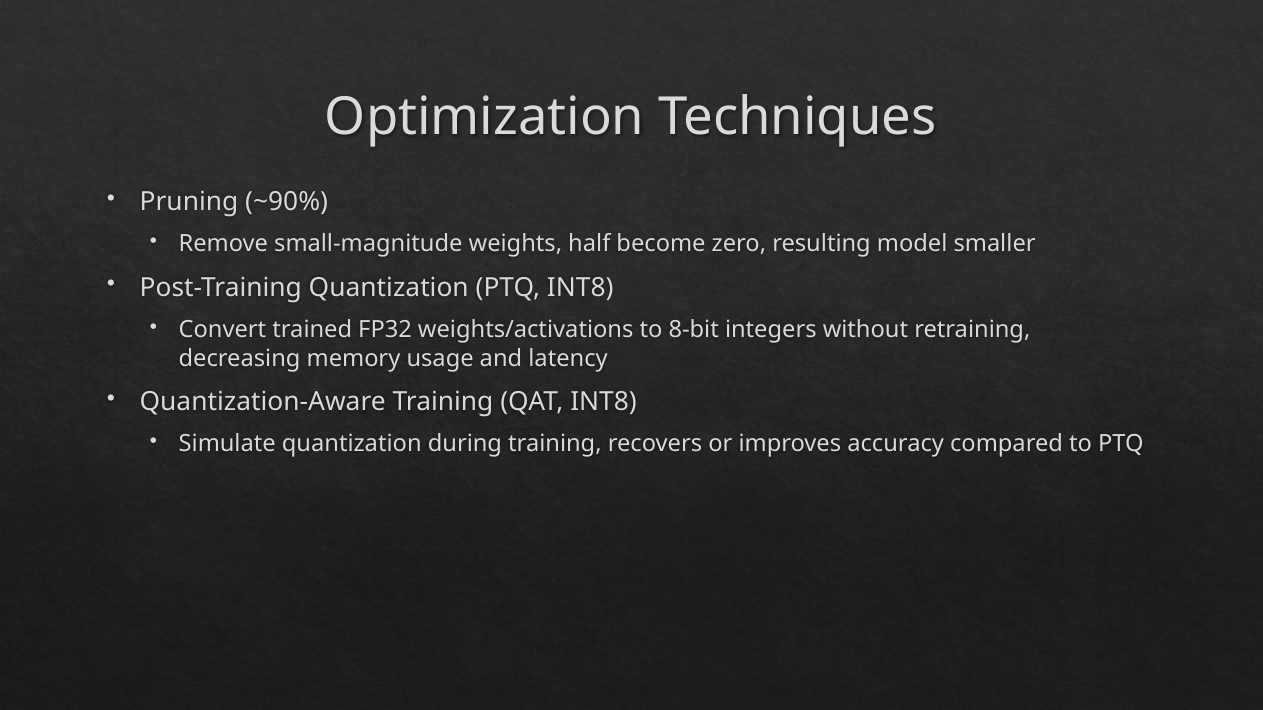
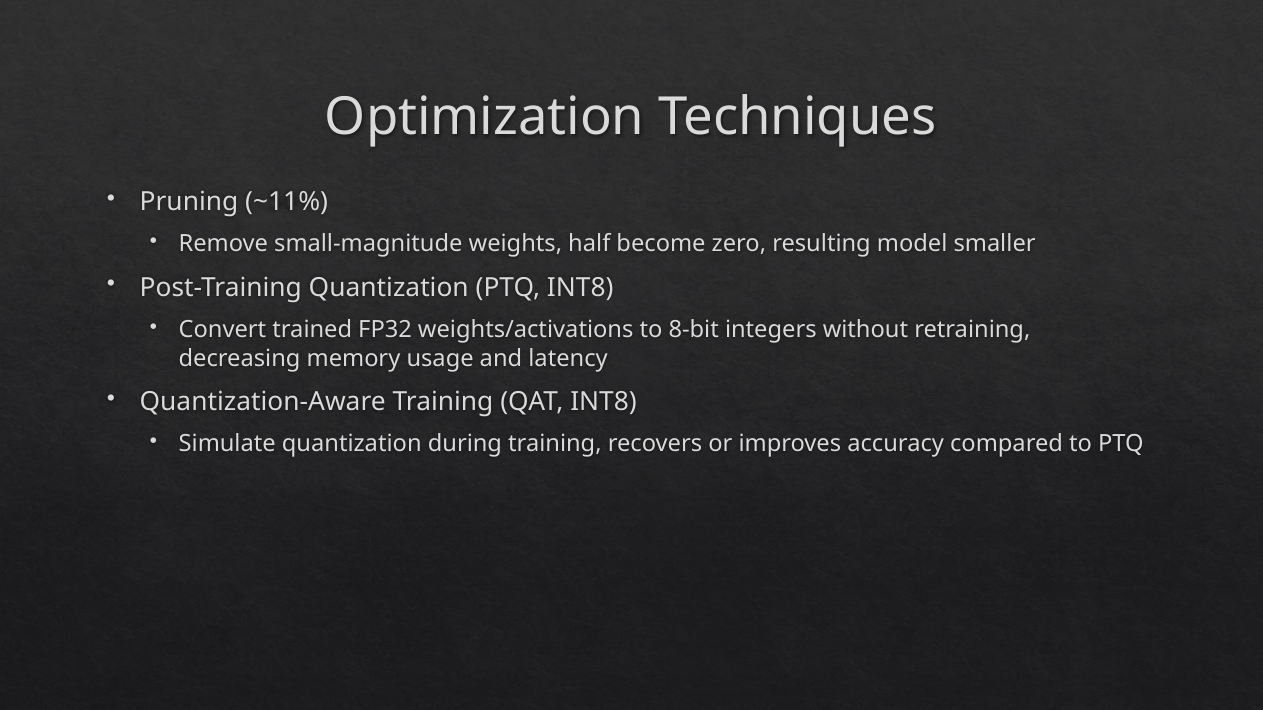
~90%: ~90% -> ~11% (287, 202)
